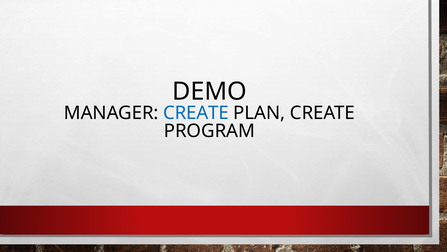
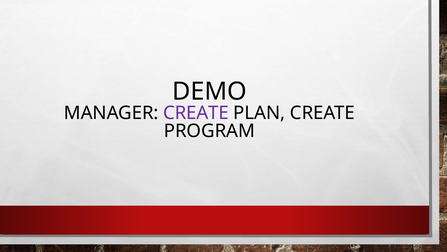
CREATE colour: blue -> purple (196, 113)
